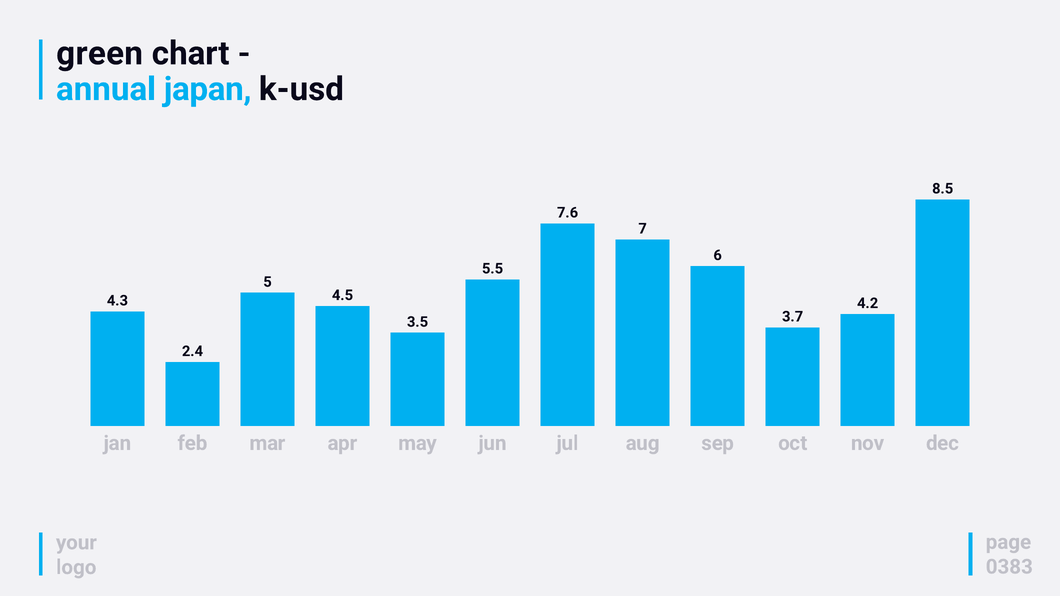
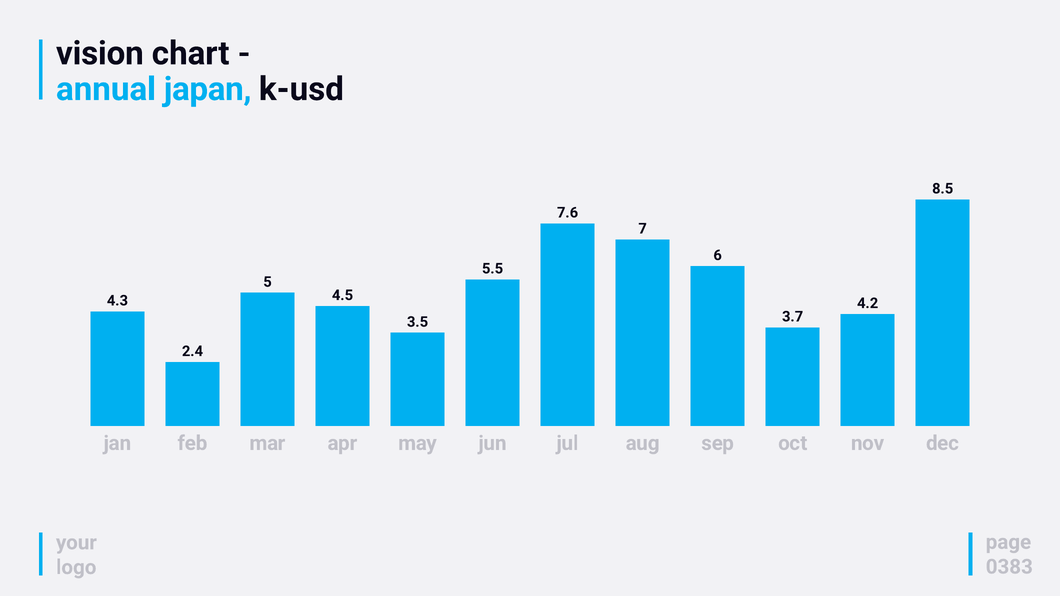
green: green -> vision (100, 53)
